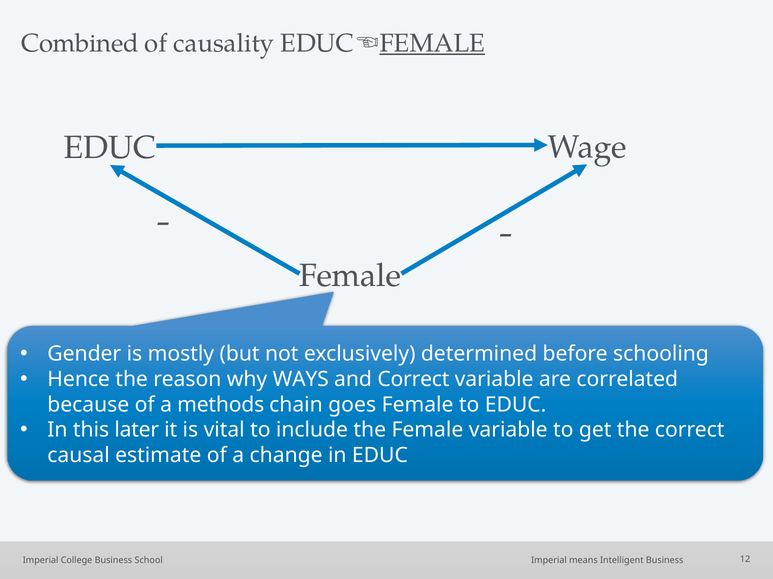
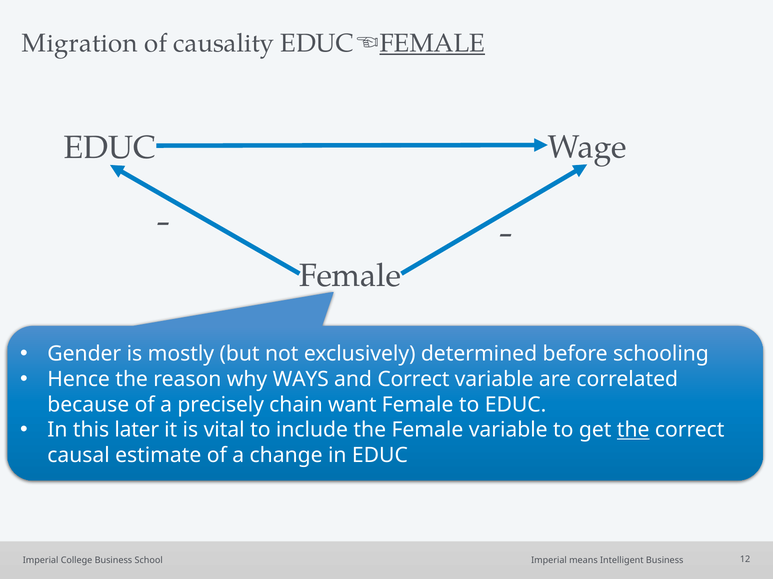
Combined: Combined -> Migration (80, 43)
methods: methods -> precisely (221, 405)
goes: goes -> want (352, 405)
the underline: none -> present (633, 430)
